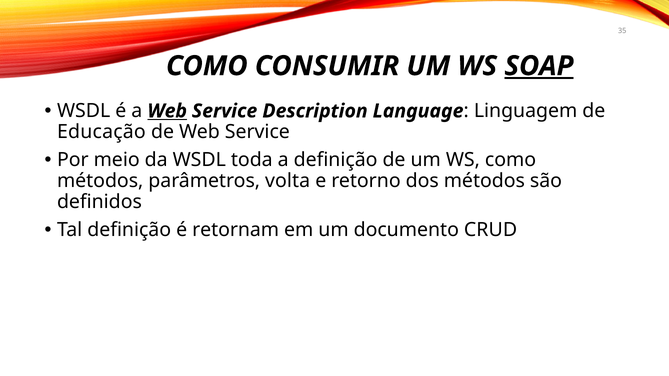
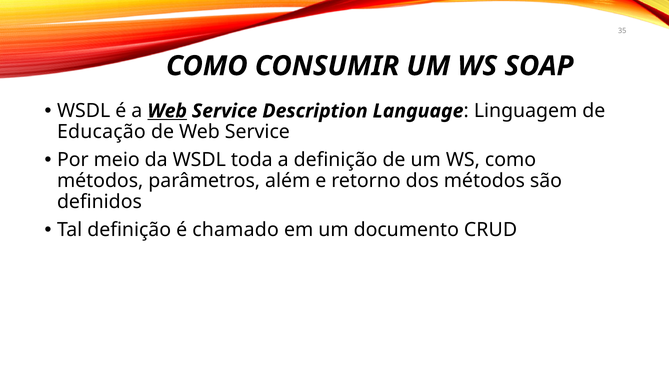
SOAP underline: present -> none (539, 66)
volta: volta -> além (288, 181)
retornam: retornam -> chamado (236, 230)
